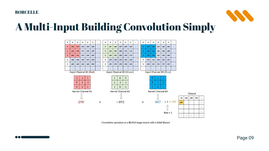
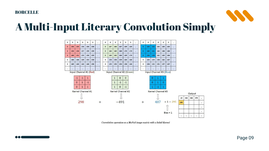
Building: Building -> Literary (101, 27)
